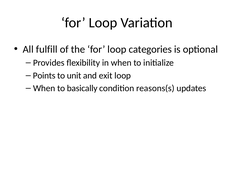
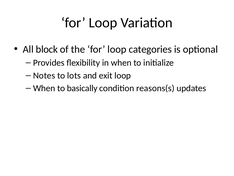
fulfill: fulfill -> block (47, 49)
Points: Points -> Notes (44, 75)
unit: unit -> lots (74, 75)
